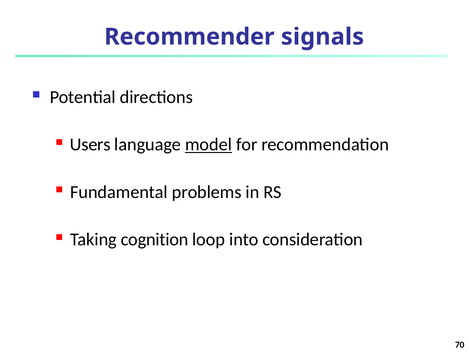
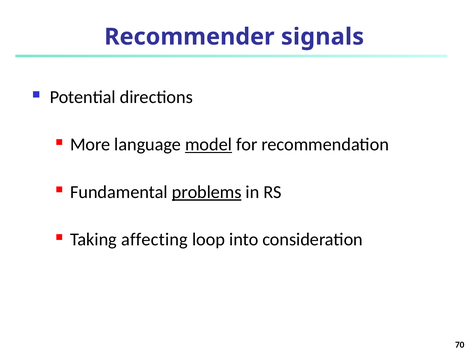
Users: Users -> More (90, 145)
problems underline: none -> present (207, 192)
cognition: cognition -> affecting (154, 239)
